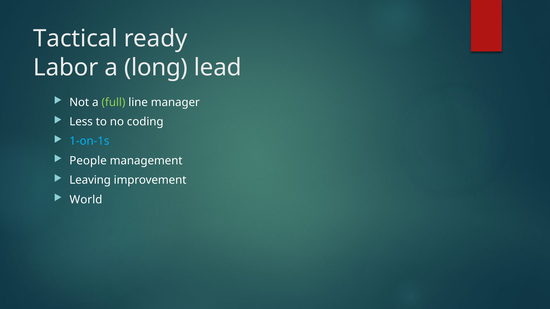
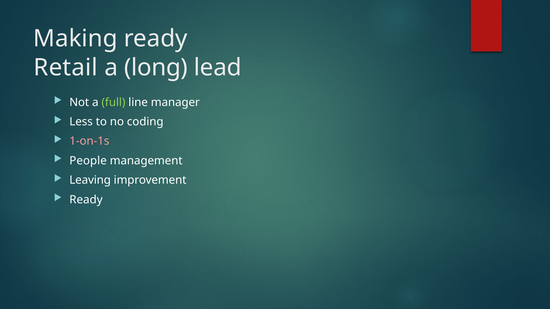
Tactical: Tactical -> Making (75, 39)
Labor: Labor -> Retail (66, 67)
1-on-1s colour: light blue -> pink (89, 141)
World: World -> Ready (86, 200)
